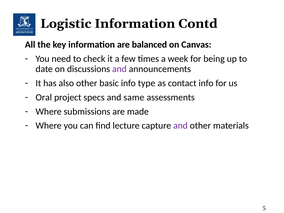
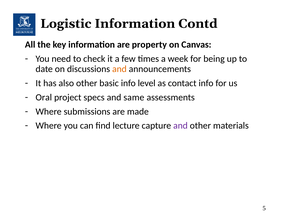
balanced: balanced -> property (149, 45)
and colour: purple -> orange (119, 69)
type: type -> level (147, 83)
